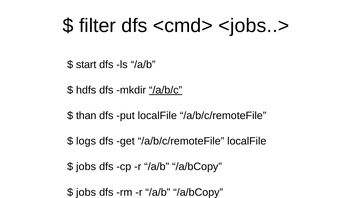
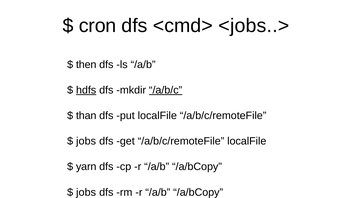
filter: filter -> cron (98, 26)
start: start -> then (86, 65)
hdfs underline: none -> present (86, 90)
logs: logs -> jobs (86, 142)
jobs: jobs -> yarn (86, 167)
